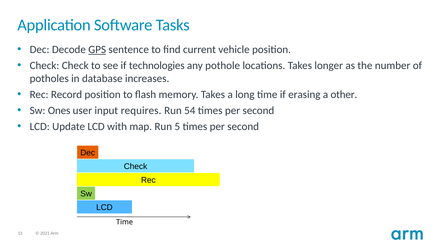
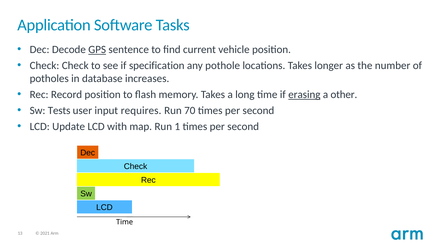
technologies: technologies -> specification (157, 66)
erasing underline: none -> present (304, 95)
Ones: Ones -> Tests (59, 111)
54: 54 -> 70 (190, 111)
5: 5 -> 1 (177, 127)
